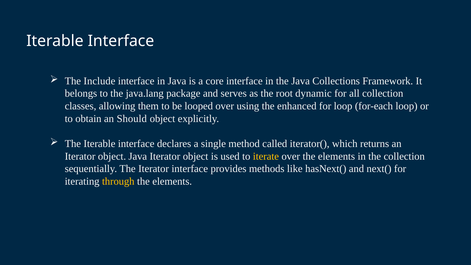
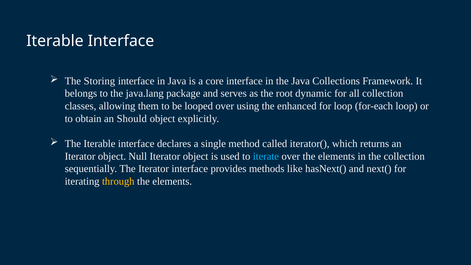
Include: Include -> Storing (99, 81)
object Java: Java -> Null (138, 156)
iterate colour: yellow -> light blue (266, 156)
